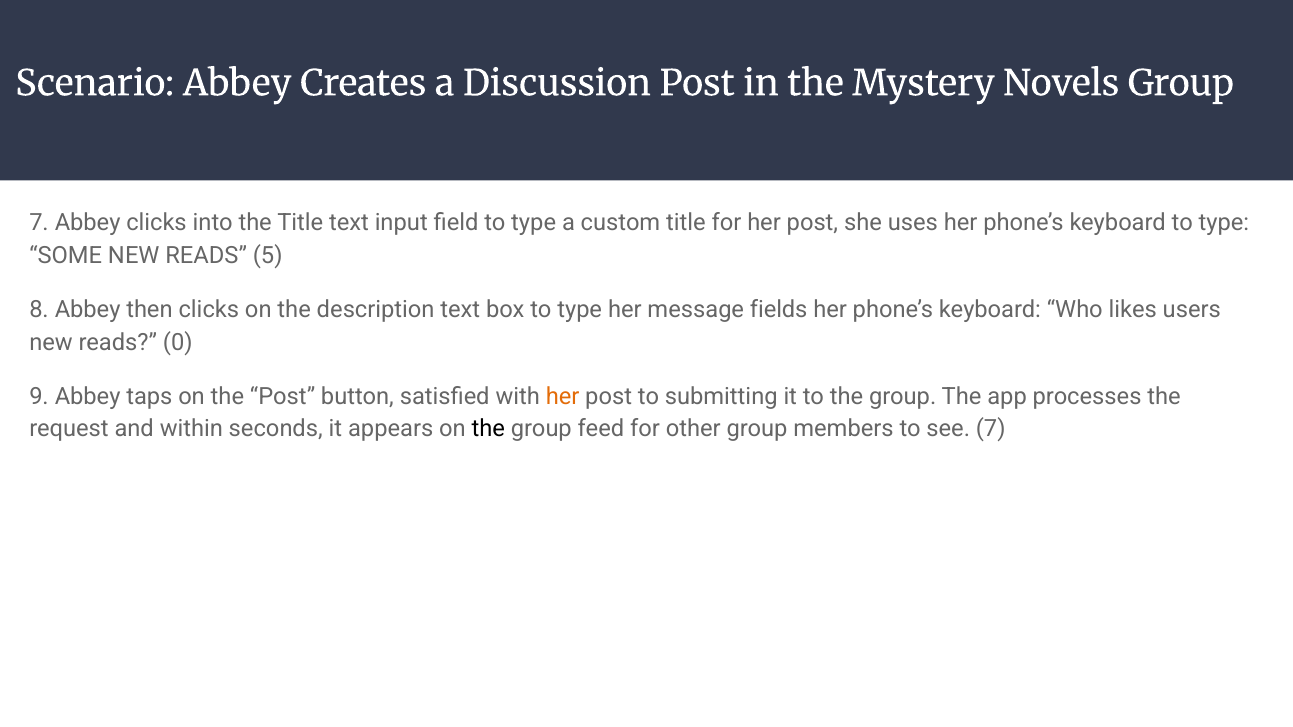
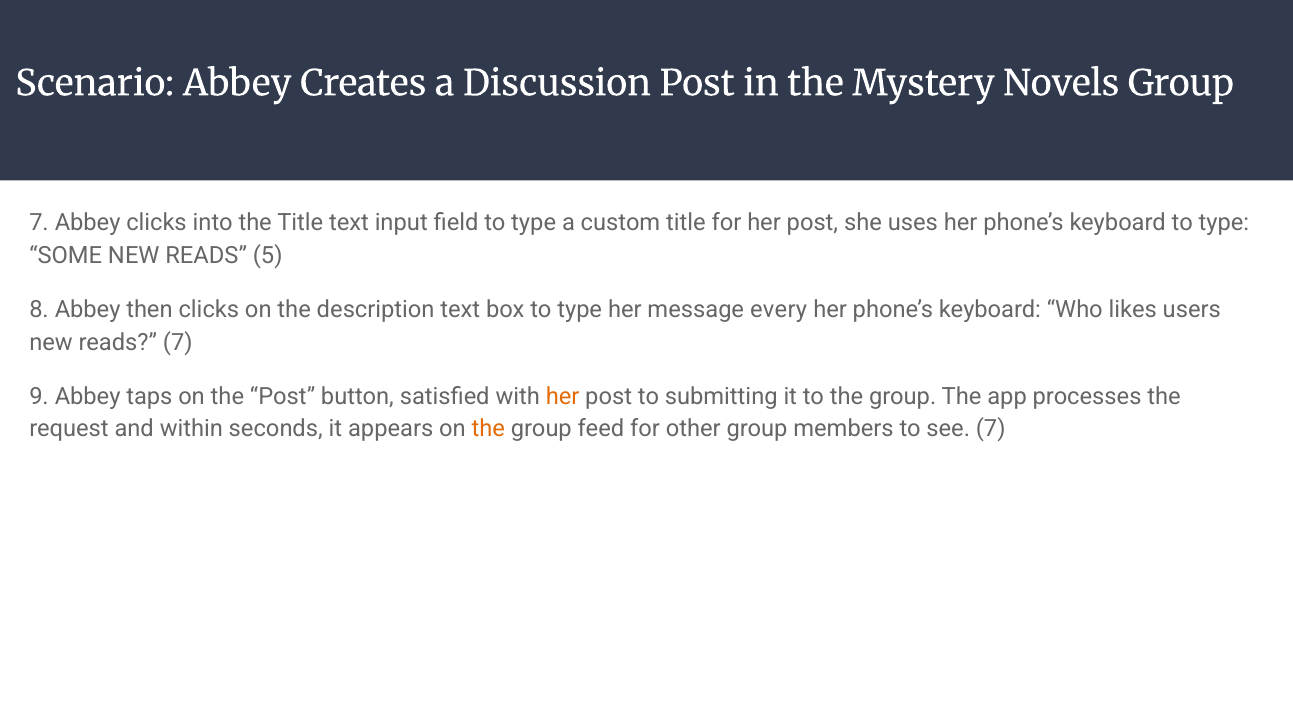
fields: fields -> every (779, 310)
reads 0: 0 -> 7 (178, 342)
the colour: black -> orange (488, 429)
